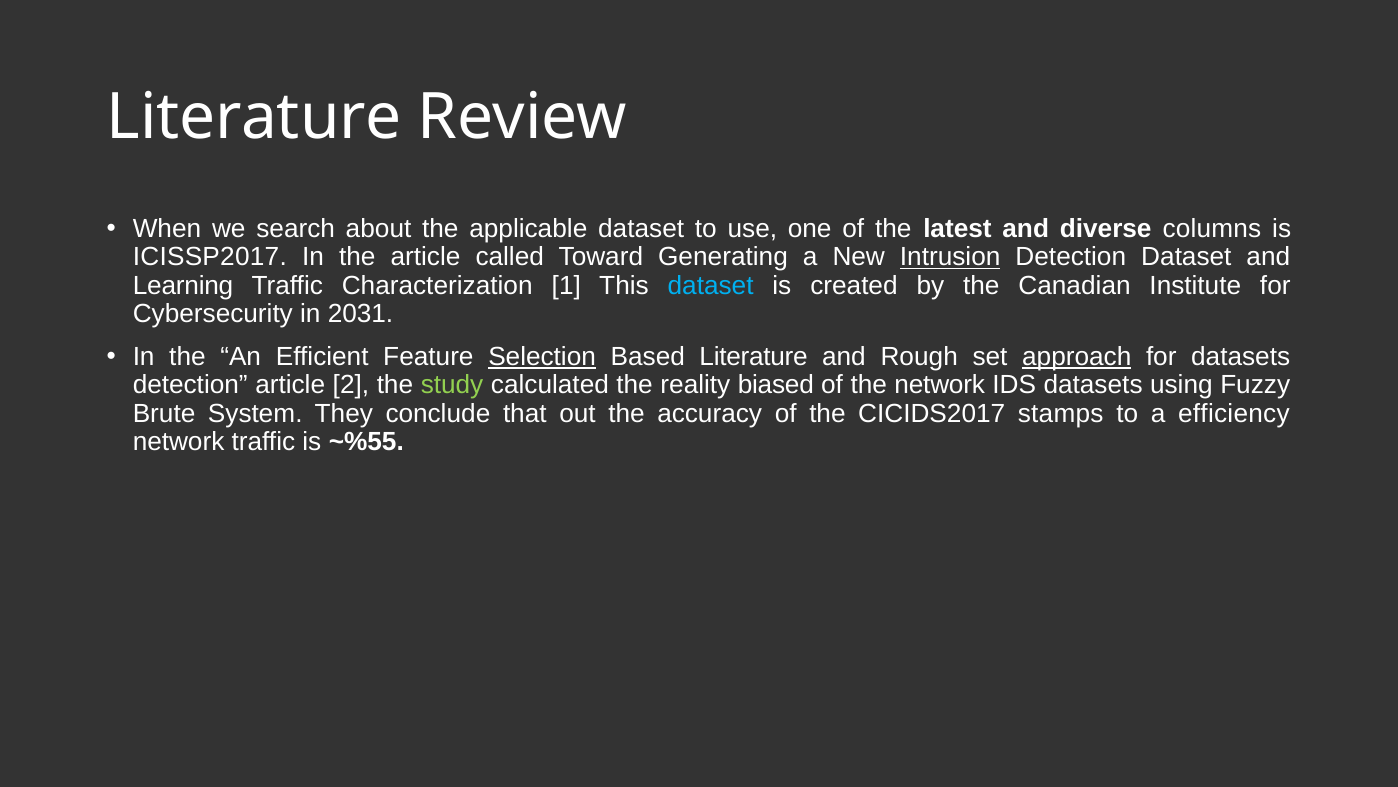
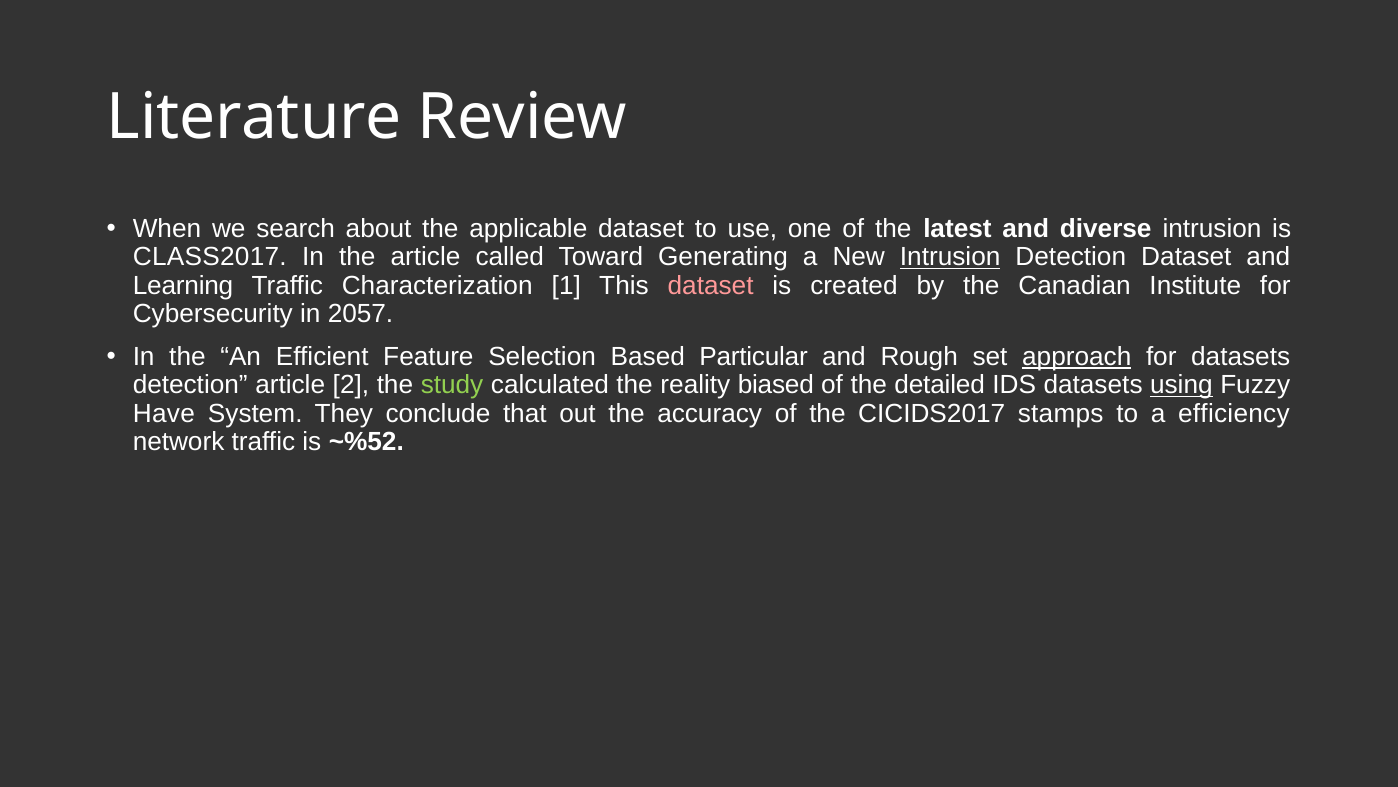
diverse columns: columns -> intrusion (1212, 229)
ICISSP2017: ICISSP2017 -> CLASS2017 (210, 257)
dataset colour: light blue -> pink (711, 285)
2031: 2031 -> 2057 (361, 314)
Selection underline: present -> none (542, 356)
Based Literature: Literature -> Particular (754, 356)
the network: network -> detailed (940, 385)
using underline: none -> present (1181, 385)
Brute: Brute -> Have (164, 413)
~%55: ~%55 -> ~%52 (366, 441)
